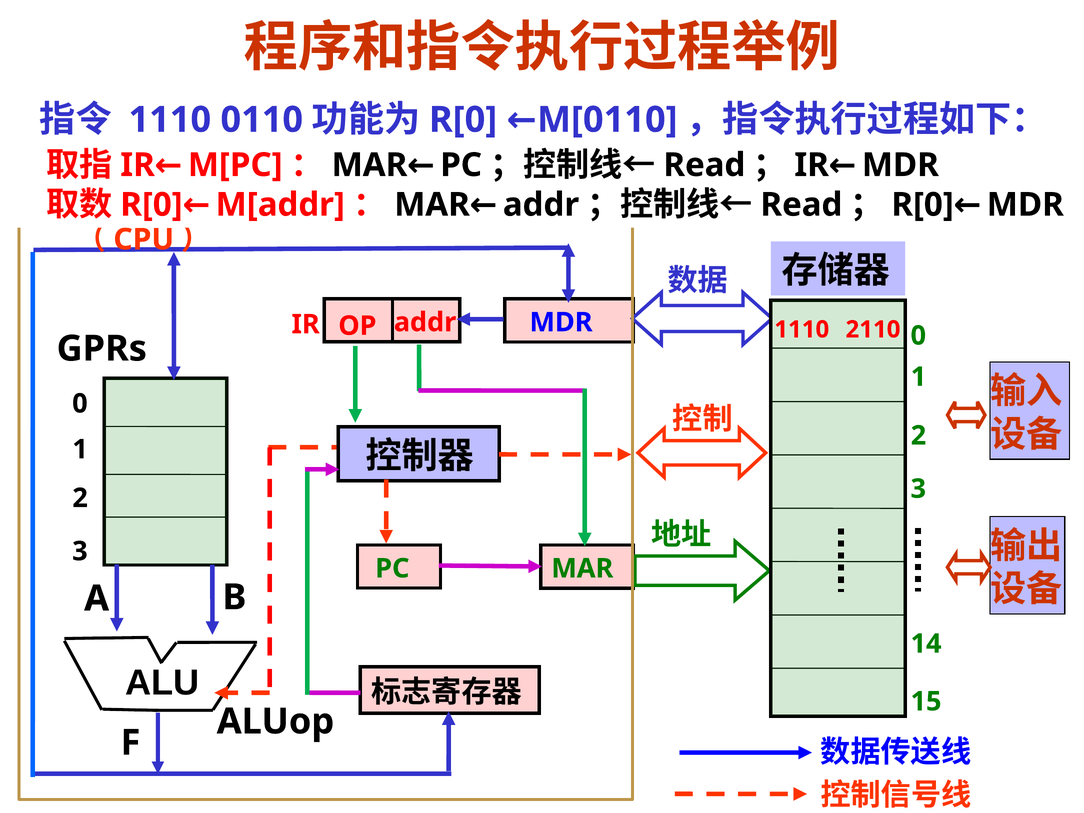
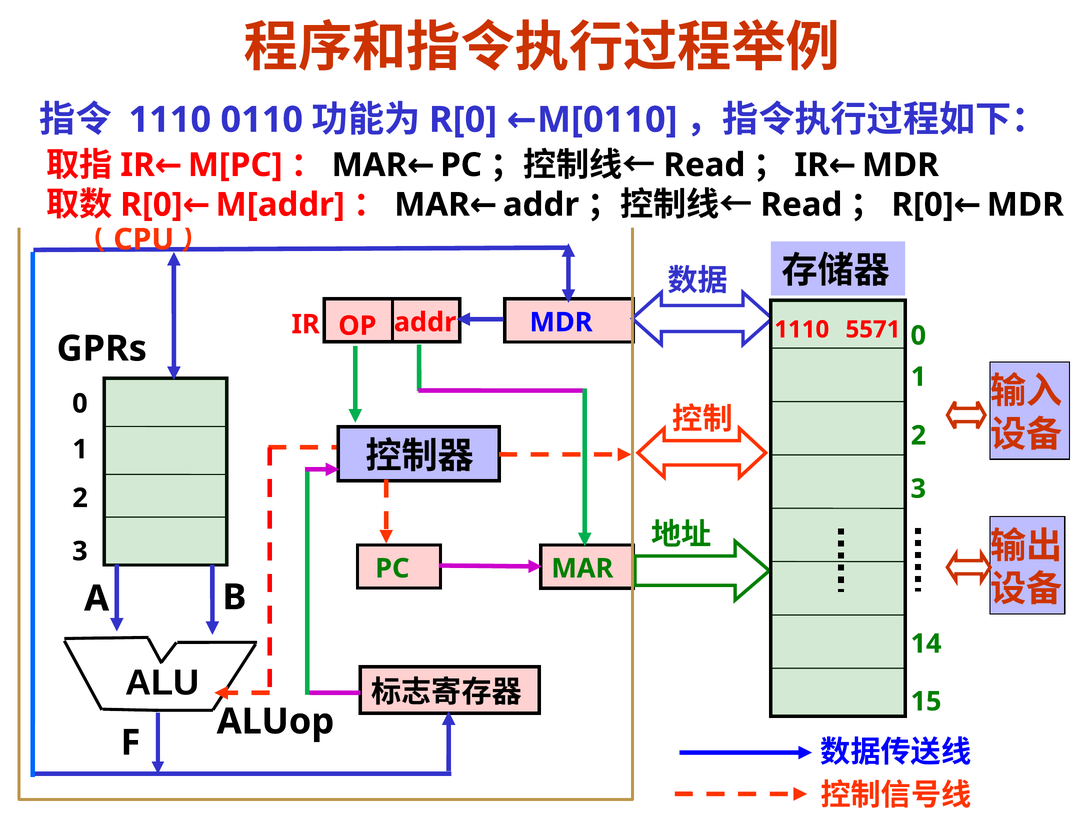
2110: 2110 -> 5571 (873, 330)
